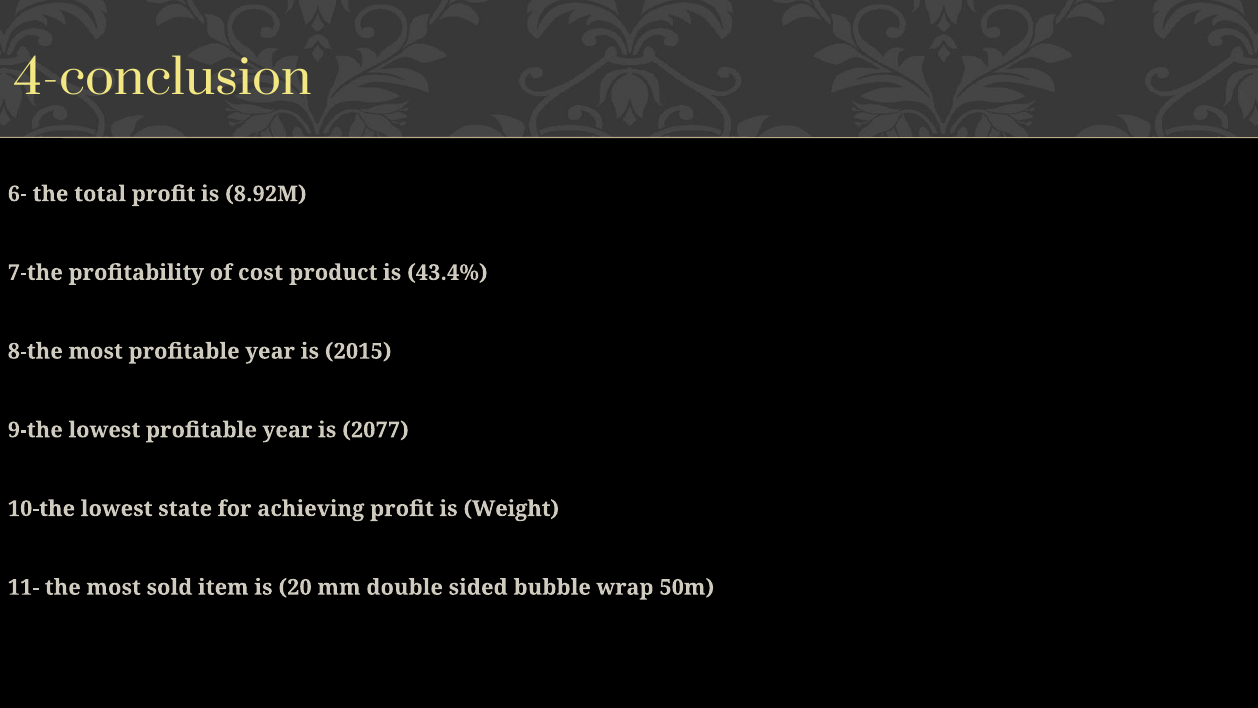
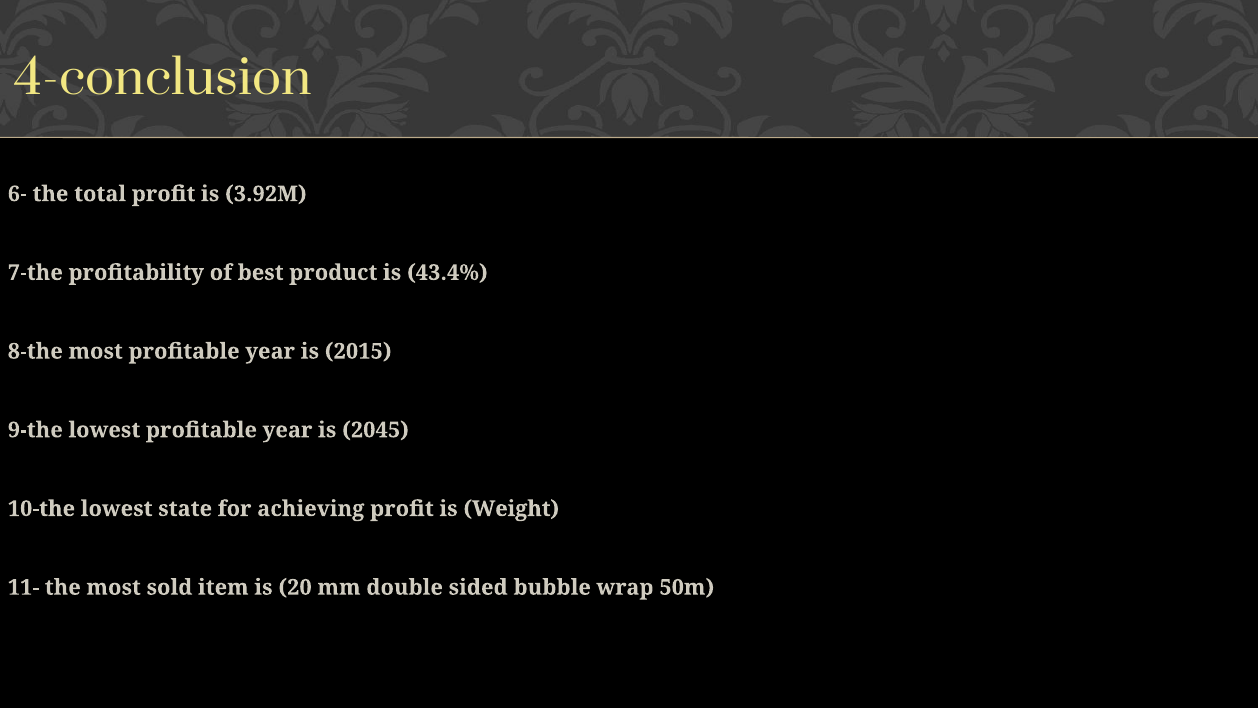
8.92M: 8.92M -> 3.92M (266, 194)
cost: cost -> best (261, 273)
2077: 2077 -> 2045 (375, 430)
